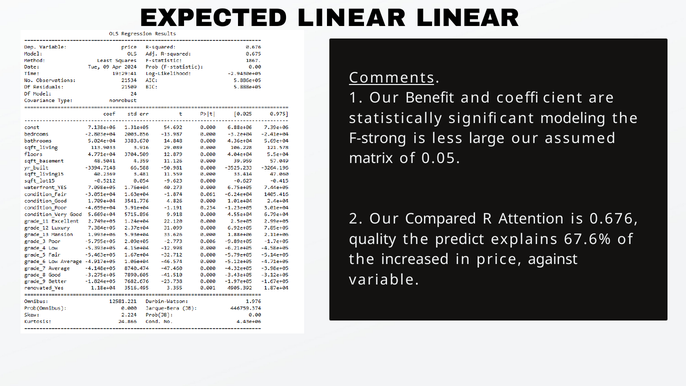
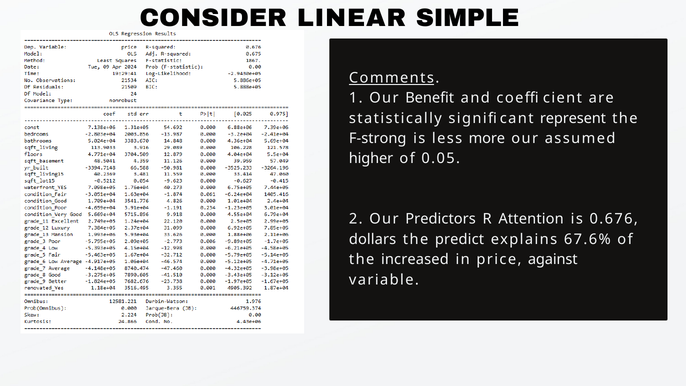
EXPECTED: EXPECTED -> CONSIDER (213, 18)
LINEAR LINEAR: LINEAR -> SIMPLE (468, 18)
modeling: modeling -> represent (573, 118)
large: large -> more (487, 138)
matrix: matrix -> higher (371, 159)
Compared: Compared -> Predictors (441, 219)
quality: quality -> dollars (373, 239)
